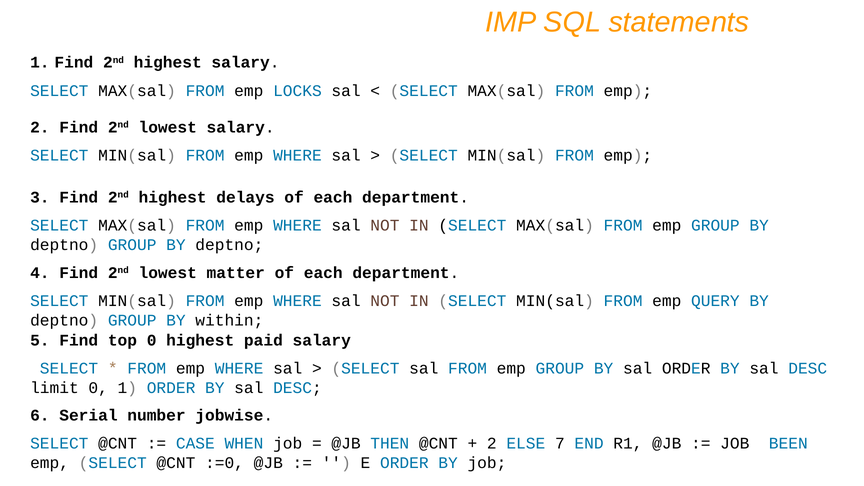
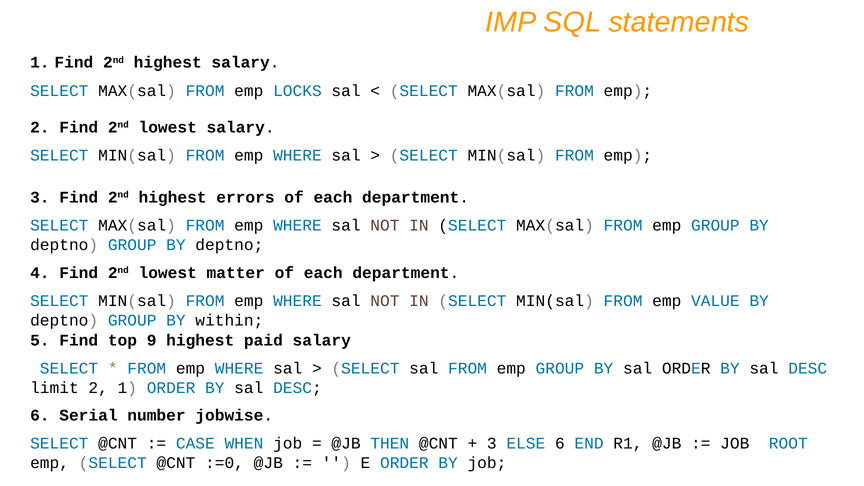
delays: delays -> errors (245, 197)
QUERY: QUERY -> VALUE (715, 301)
top 0: 0 -> 9 (152, 340)
limit 0: 0 -> 2 (98, 388)
2: 2 -> 3 (492, 443)
ELSE 7: 7 -> 6 (560, 443)
BEEN: BEEN -> ROOT (788, 443)
